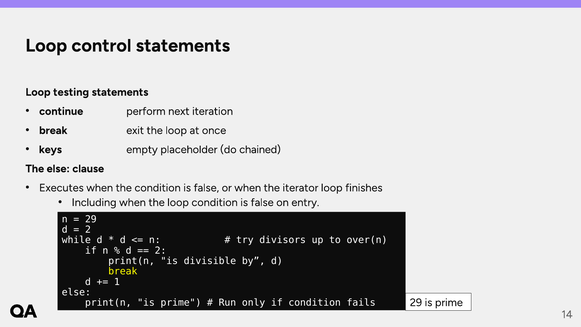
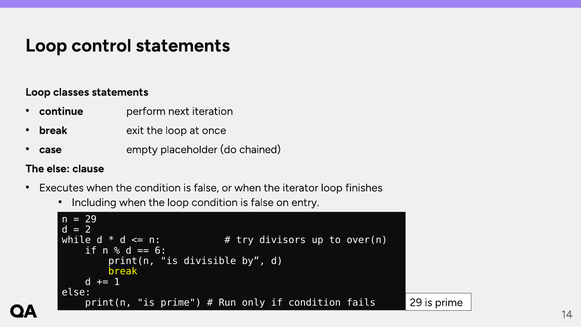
testing: testing -> classes (71, 92)
keys: keys -> case (50, 149)
2: 2 -> 6 (161, 250)
